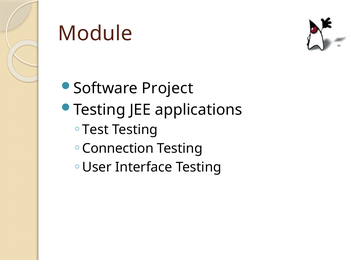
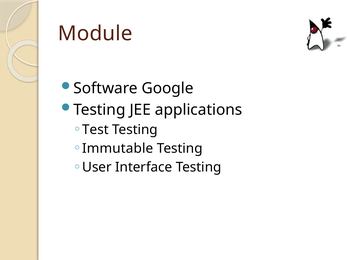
Project: Project -> Google (168, 88)
Connection: Connection -> Immutable (118, 149)
